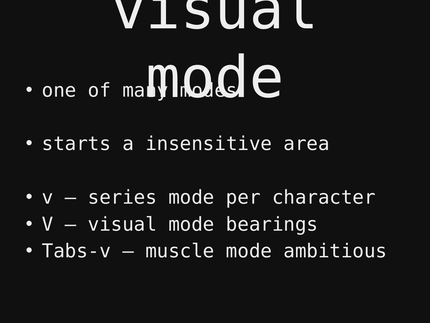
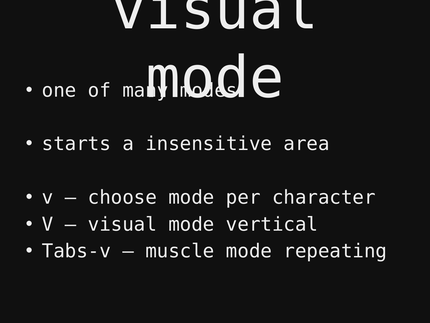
series: series -> choose (122, 197)
bearings: bearings -> vertical (272, 224)
ambitious: ambitious -> repeating (335, 251)
